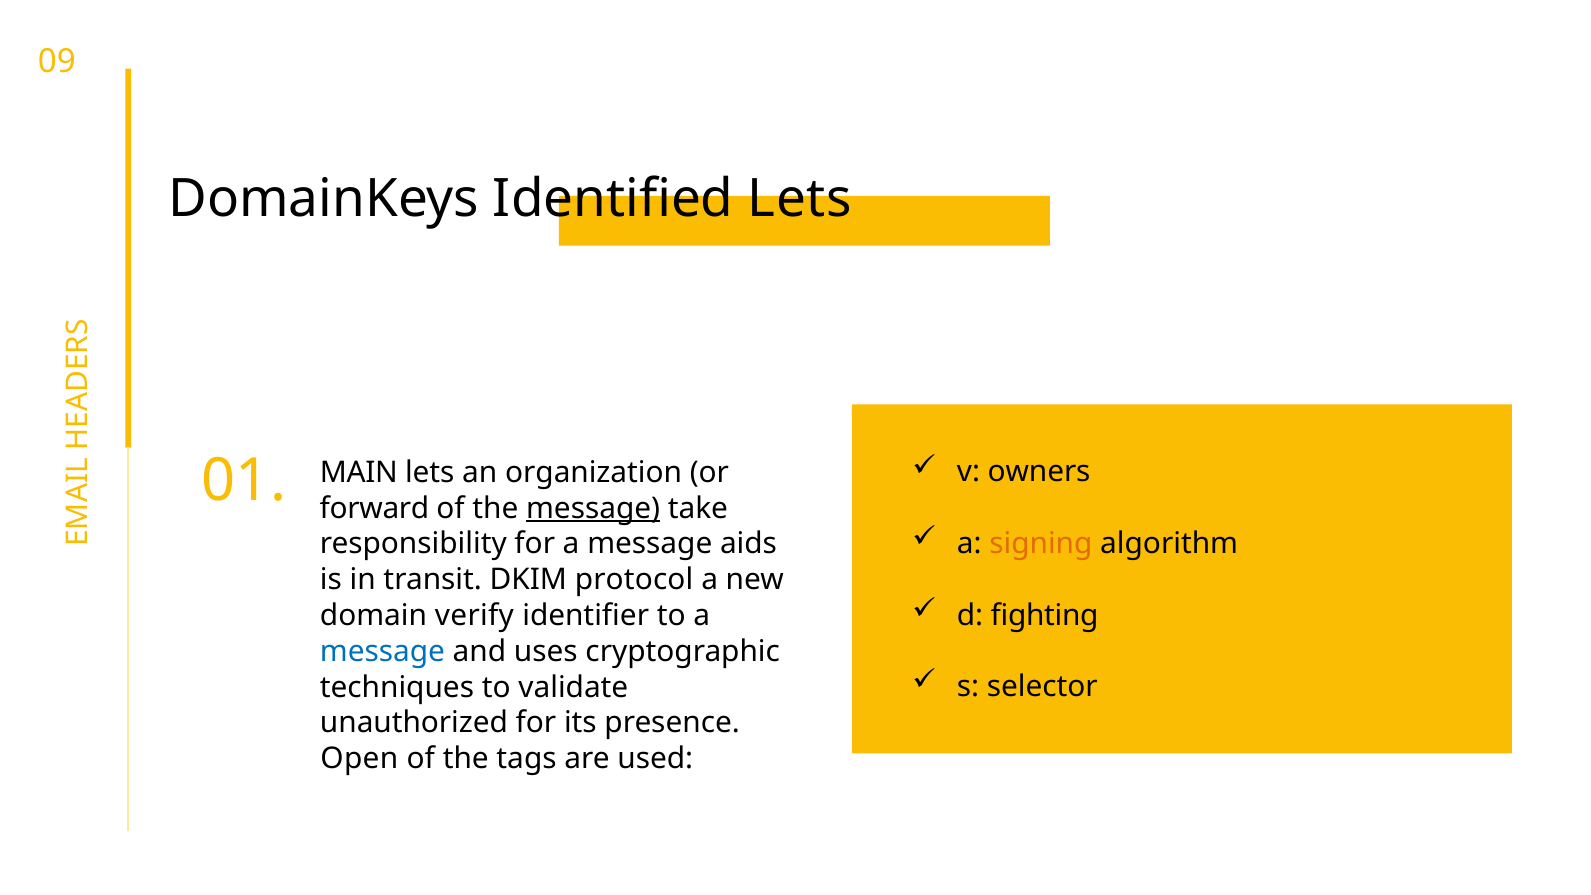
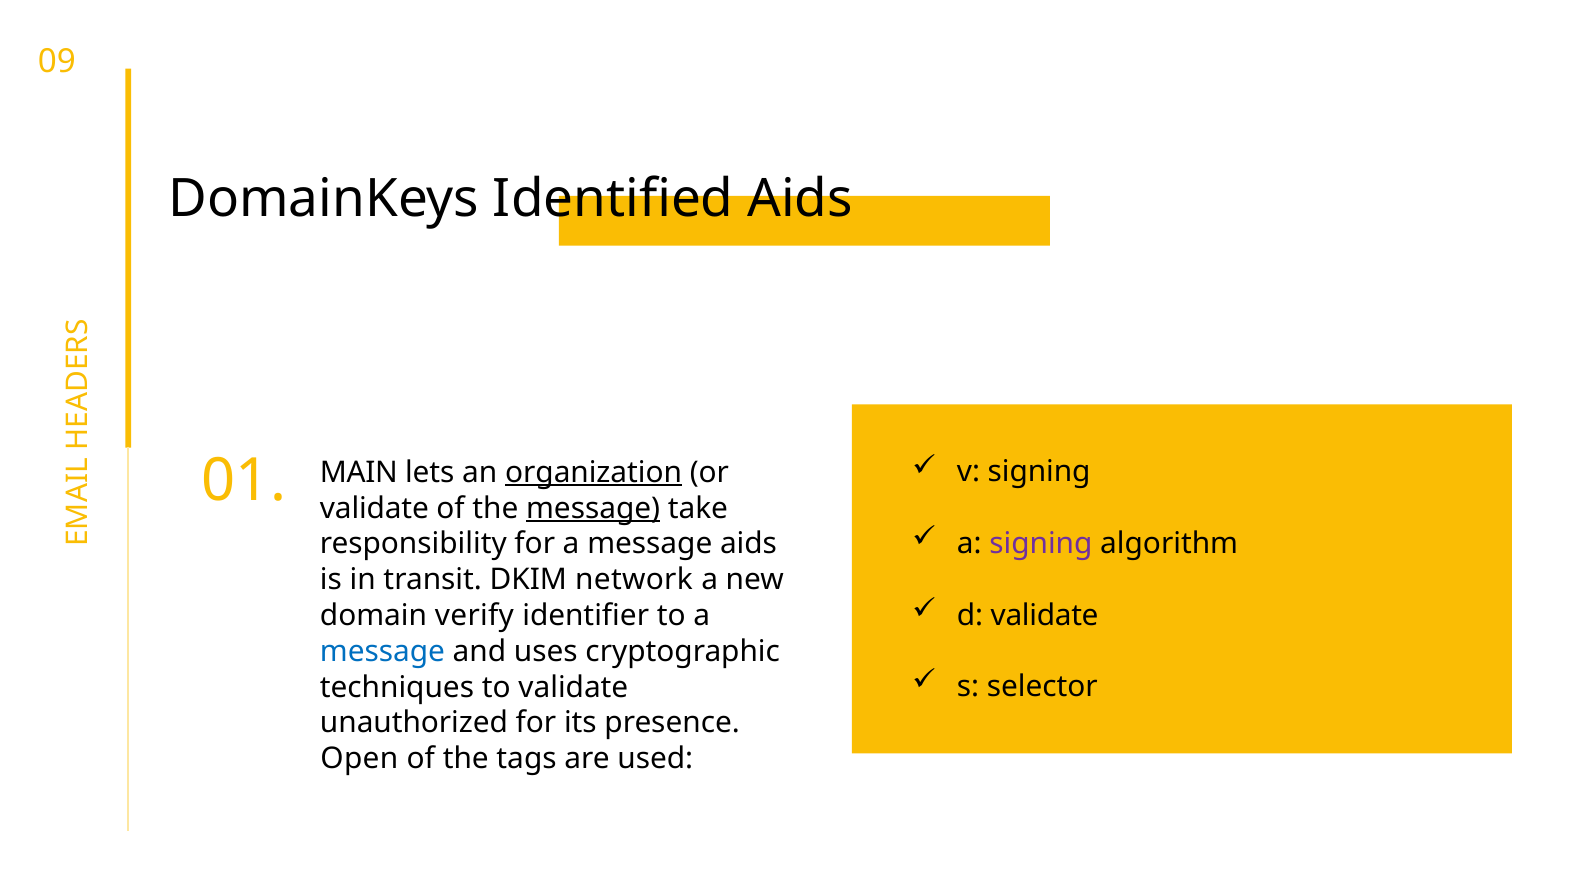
Identified Lets: Lets -> Aids (800, 199)
v owners: owners -> signing (1039, 472)
organization underline: none -> present (594, 472)
forward: forward -> validate (374, 508)
signing colour: orange -> purple (1041, 544)
protocol: protocol -> network (634, 580)
d fighting: fighting -> validate (1045, 615)
